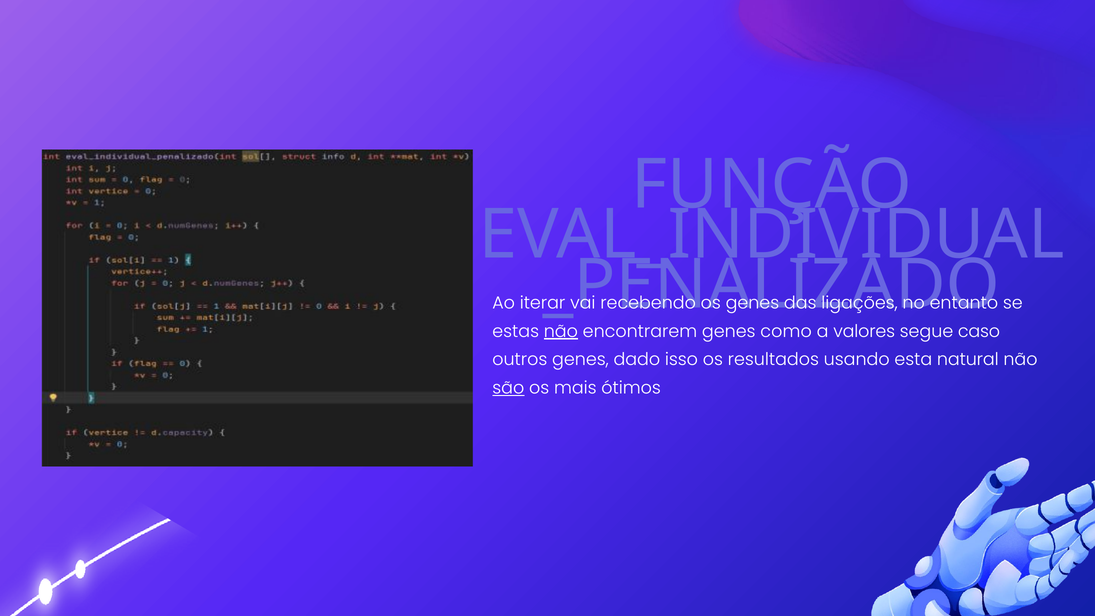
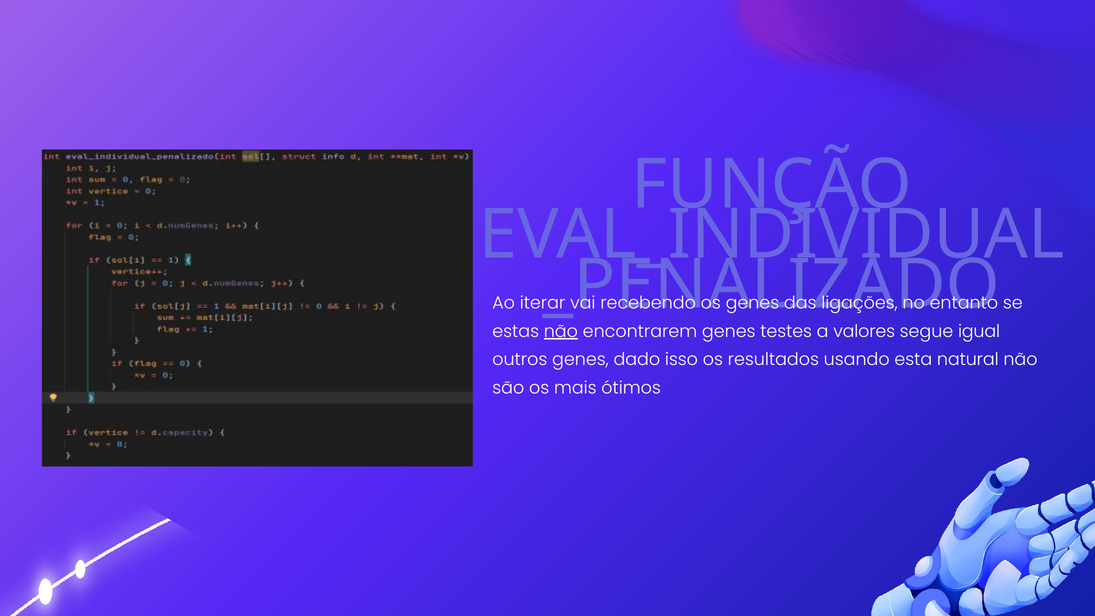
como: como -> testes (786, 331)
caso: caso -> igual (979, 331)
são underline: present -> none (508, 388)
